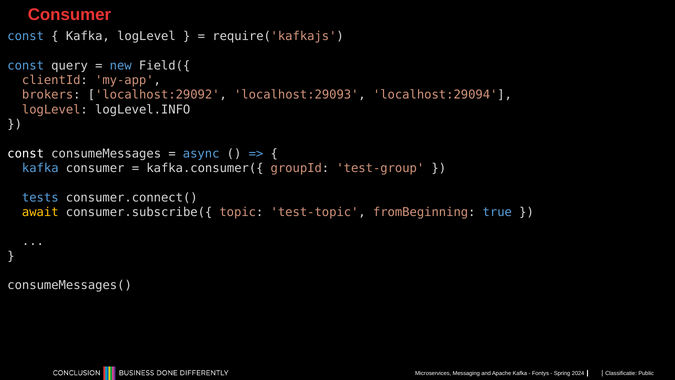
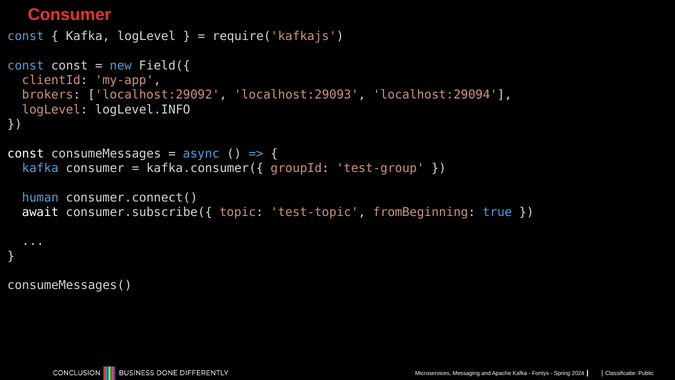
const query: query -> const (70, 66)
tests: tests -> human (40, 197)
await colour: yellow -> white (40, 212)
